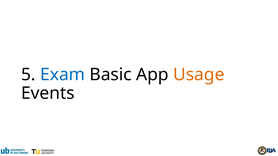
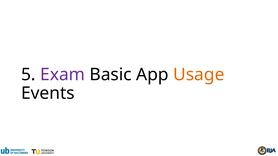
Exam colour: blue -> purple (63, 75)
